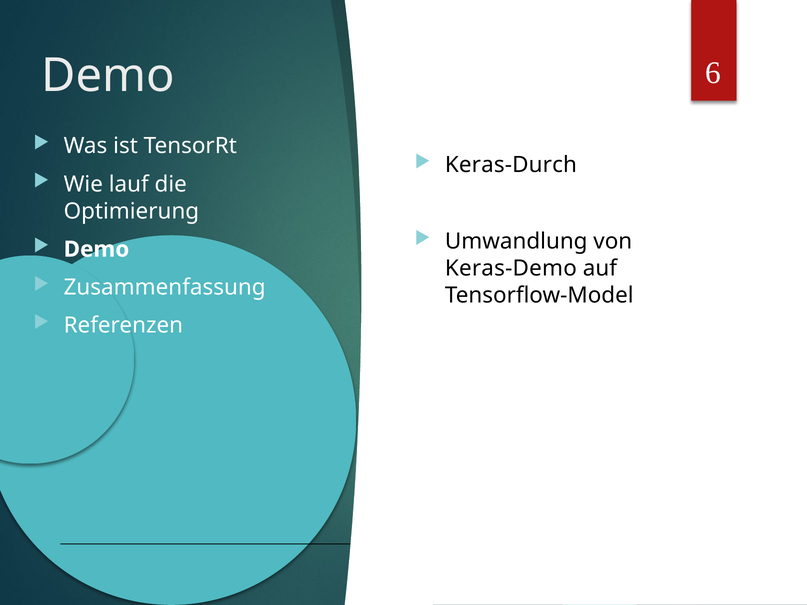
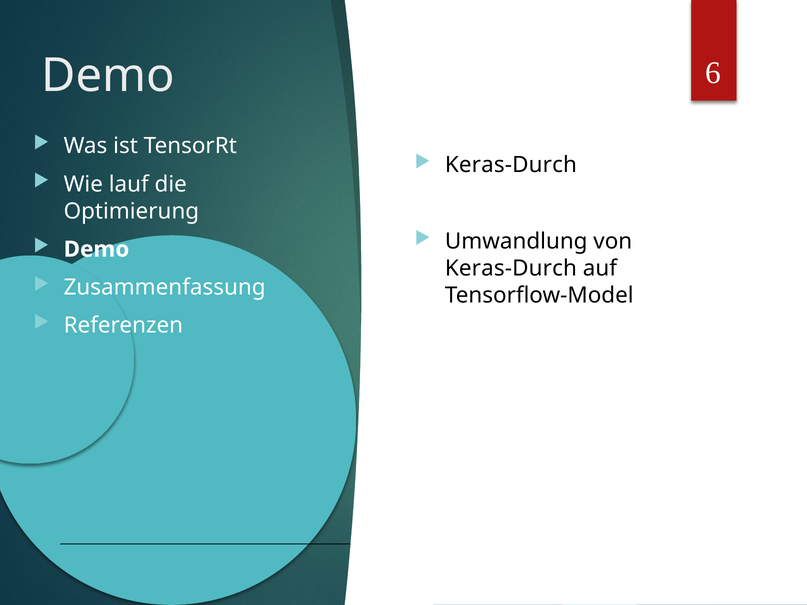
Keras-Demo: Keras-Demo -> Keras-Durch (511, 268)
